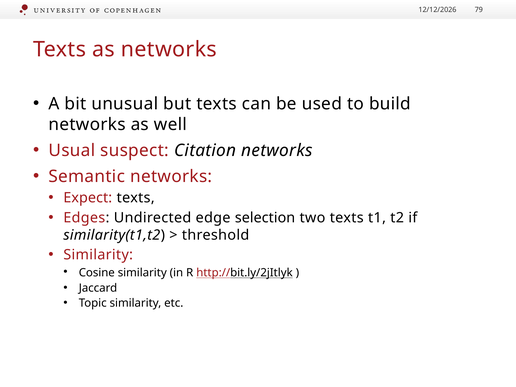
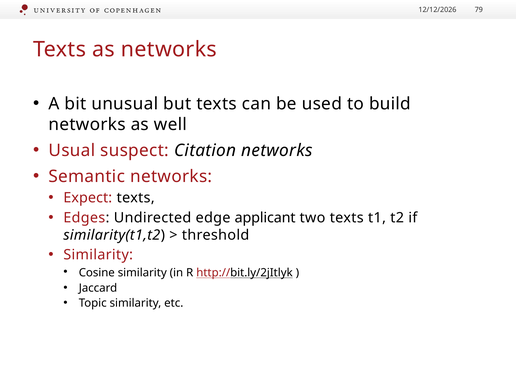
selection: selection -> applicant (265, 218)
